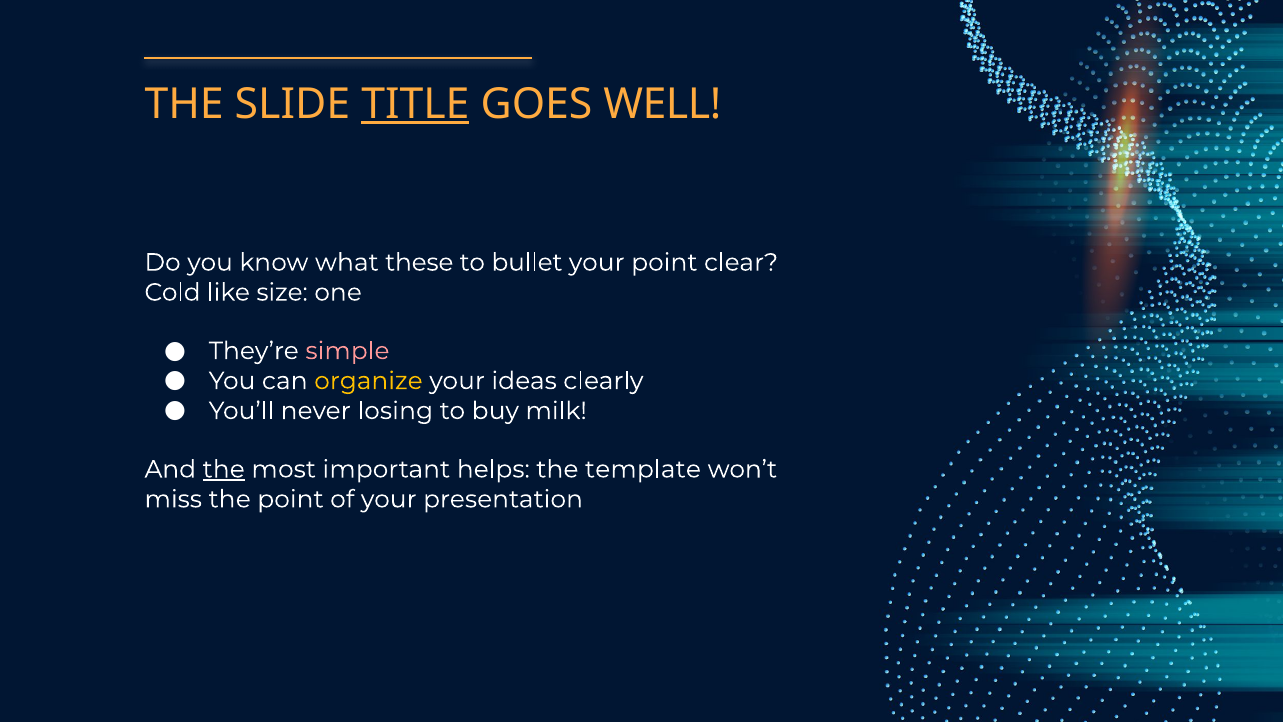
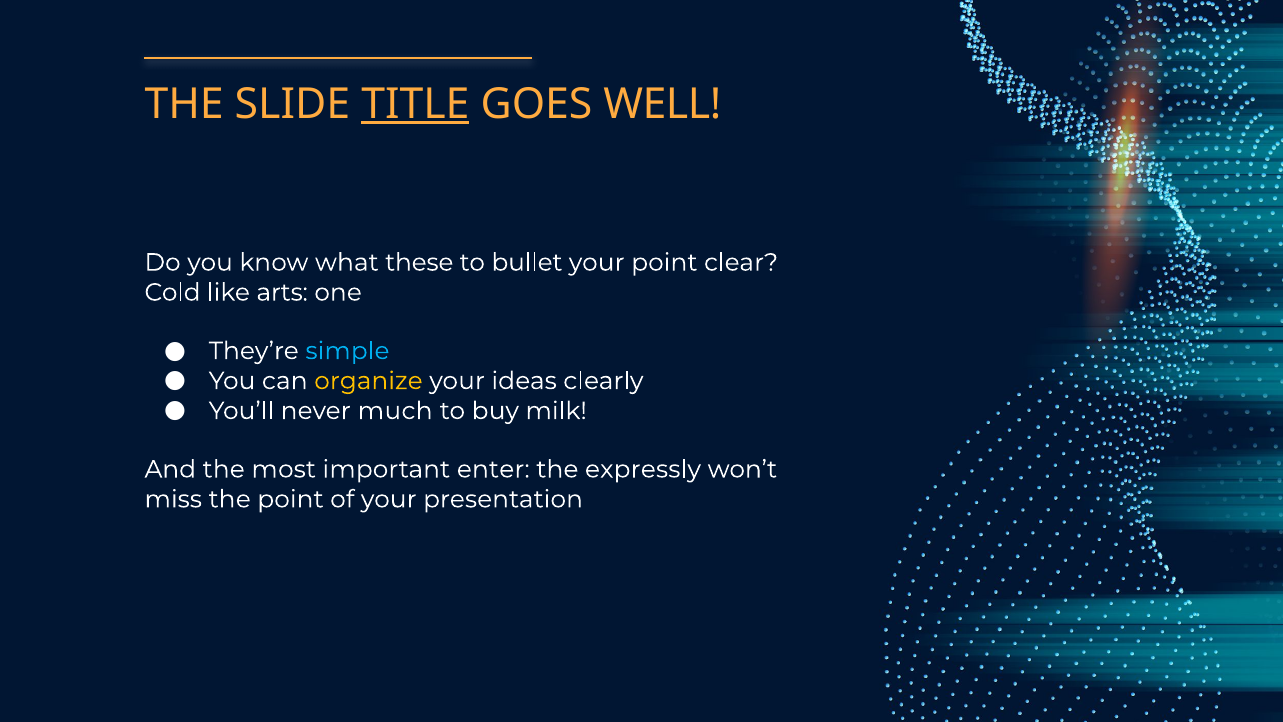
size: size -> arts (282, 292)
simple colour: pink -> light blue (347, 351)
losing: losing -> much (395, 411)
the underline: present -> none (224, 469)
helps: helps -> enter (493, 469)
template: template -> expressly (643, 469)
